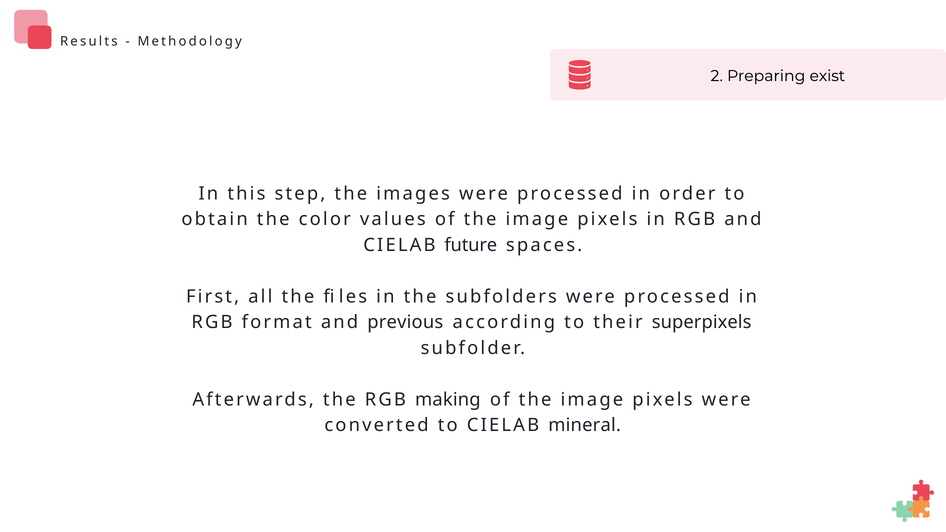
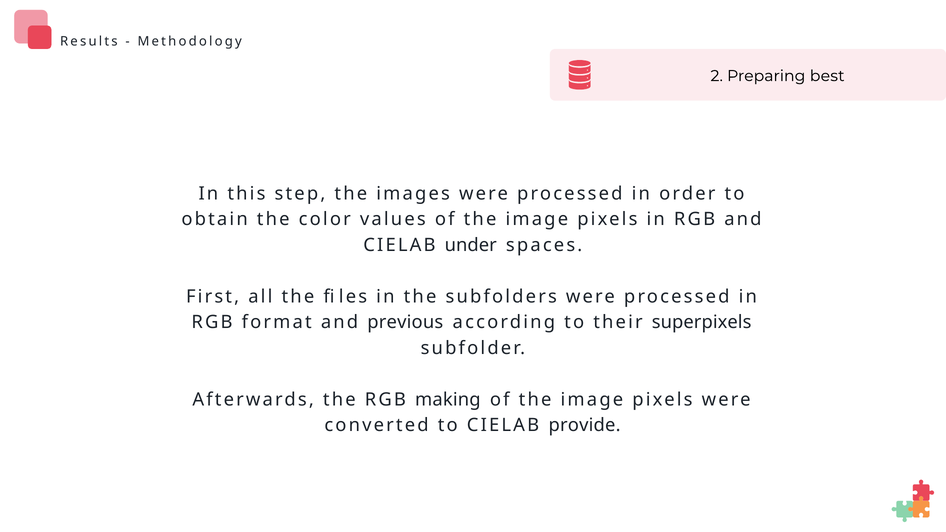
exist: exist -> best (827, 76)
future: future -> under (471, 245)
mineral: mineral -> provide (585, 425)
